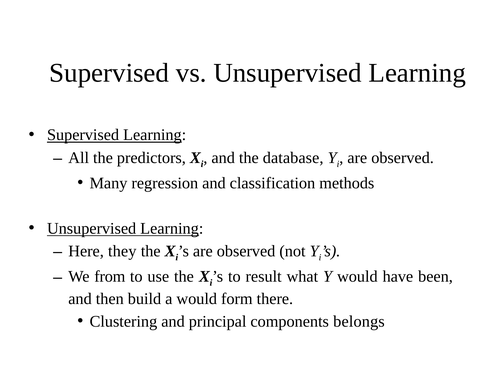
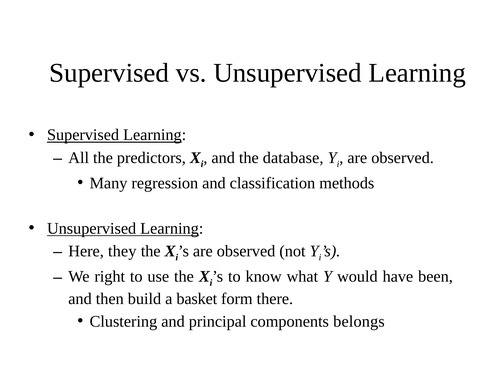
from: from -> right (110, 277)
result: result -> know (264, 277)
a would: would -> basket (197, 299)
